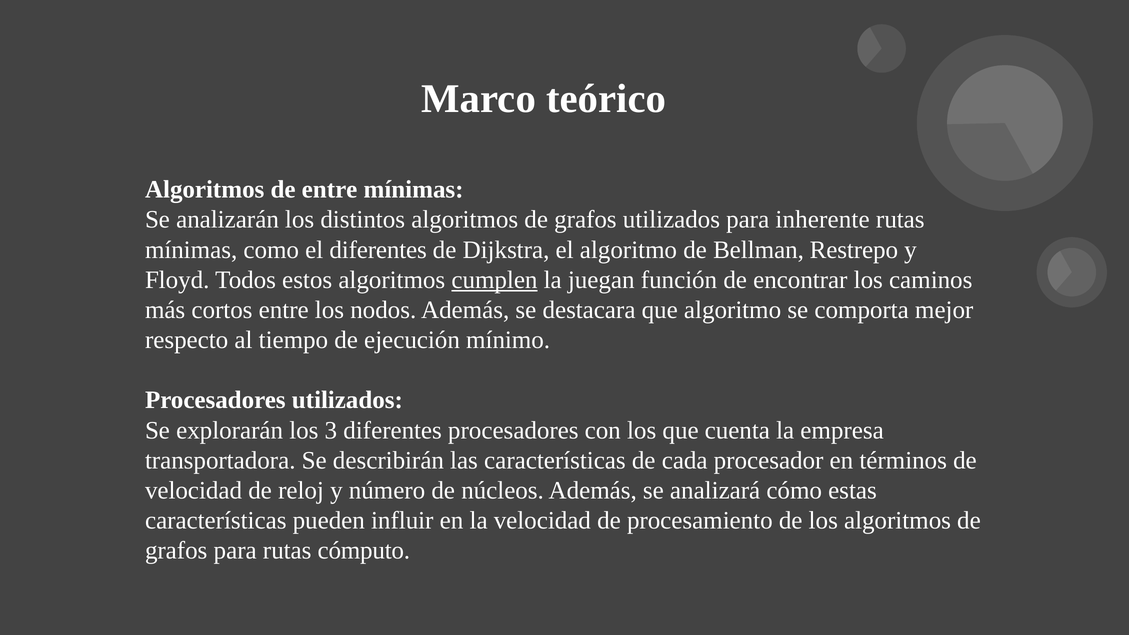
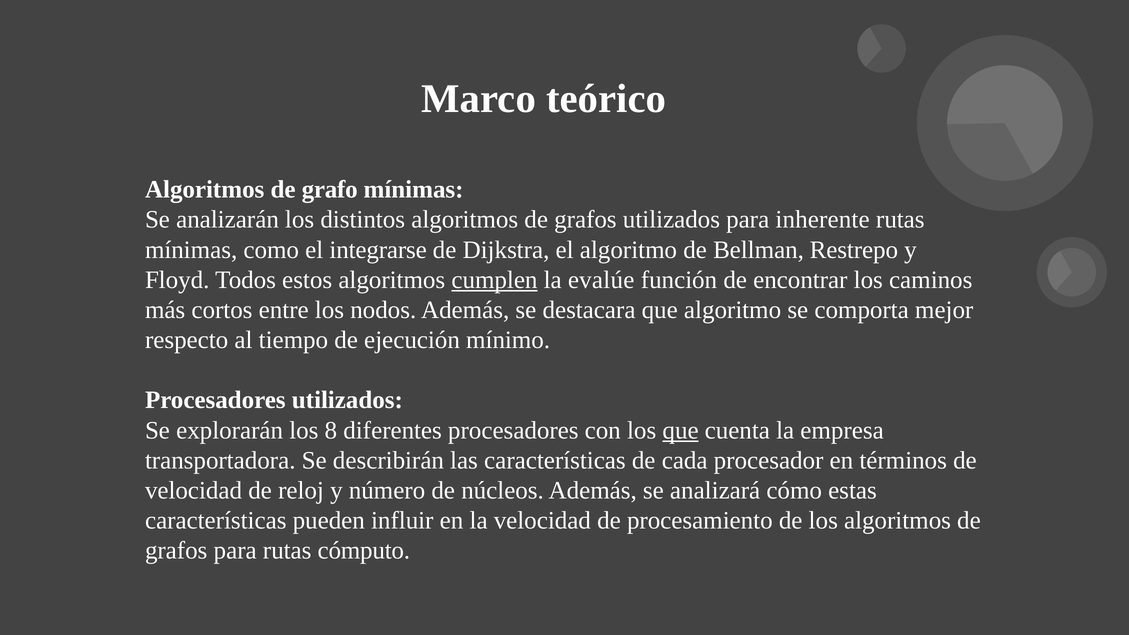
de entre: entre -> grafo (330, 190)
el diferentes: diferentes -> integrarse (378, 250)
juegan: juegan -> evalúe (601, 280)
3: 3 -> 8 (331, 430)
que underline: none -> present (681, 430)
